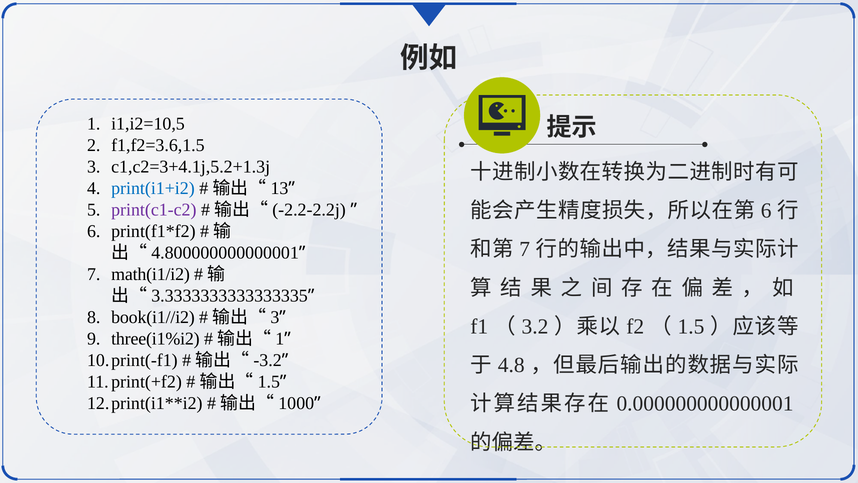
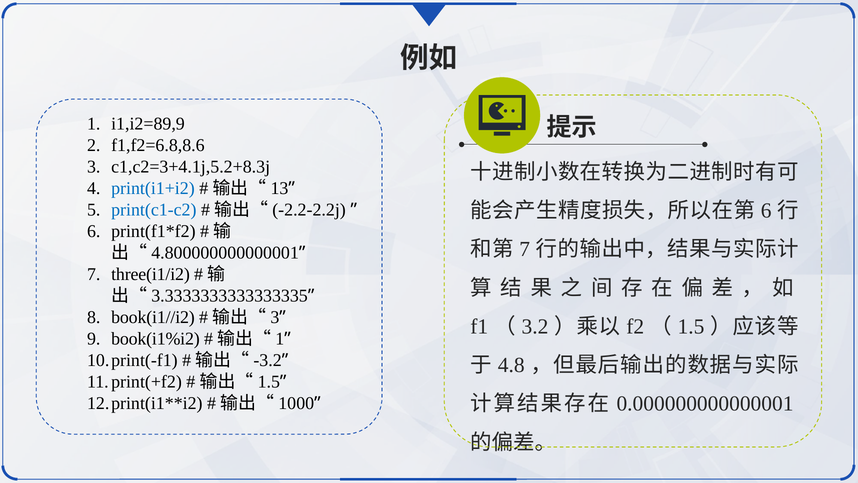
i1,i2=10,5: i1,i2=10,5 -> i1,i2=89,9 (148, 124)
f1,f2=3.6,1.5: f1,f2=3.6,1.5 -> f1,f2=6.8,8.6 (158, 145)
c1,c2=3+4.1j,5.2+1.3j: c1,c2=3+4.1j,5.2+1.3j -> c1,c2=3+4.1j,5.2+8.3j (191, 167)
print(c1-c2 colour: purple -> blue (154, 210)
math(i1/i2: math(i1/i2 -> three(i1/i2 (151, 274)
three(i1%i2: three(i1%i2 -> book(i1%i2 (155, 339)
